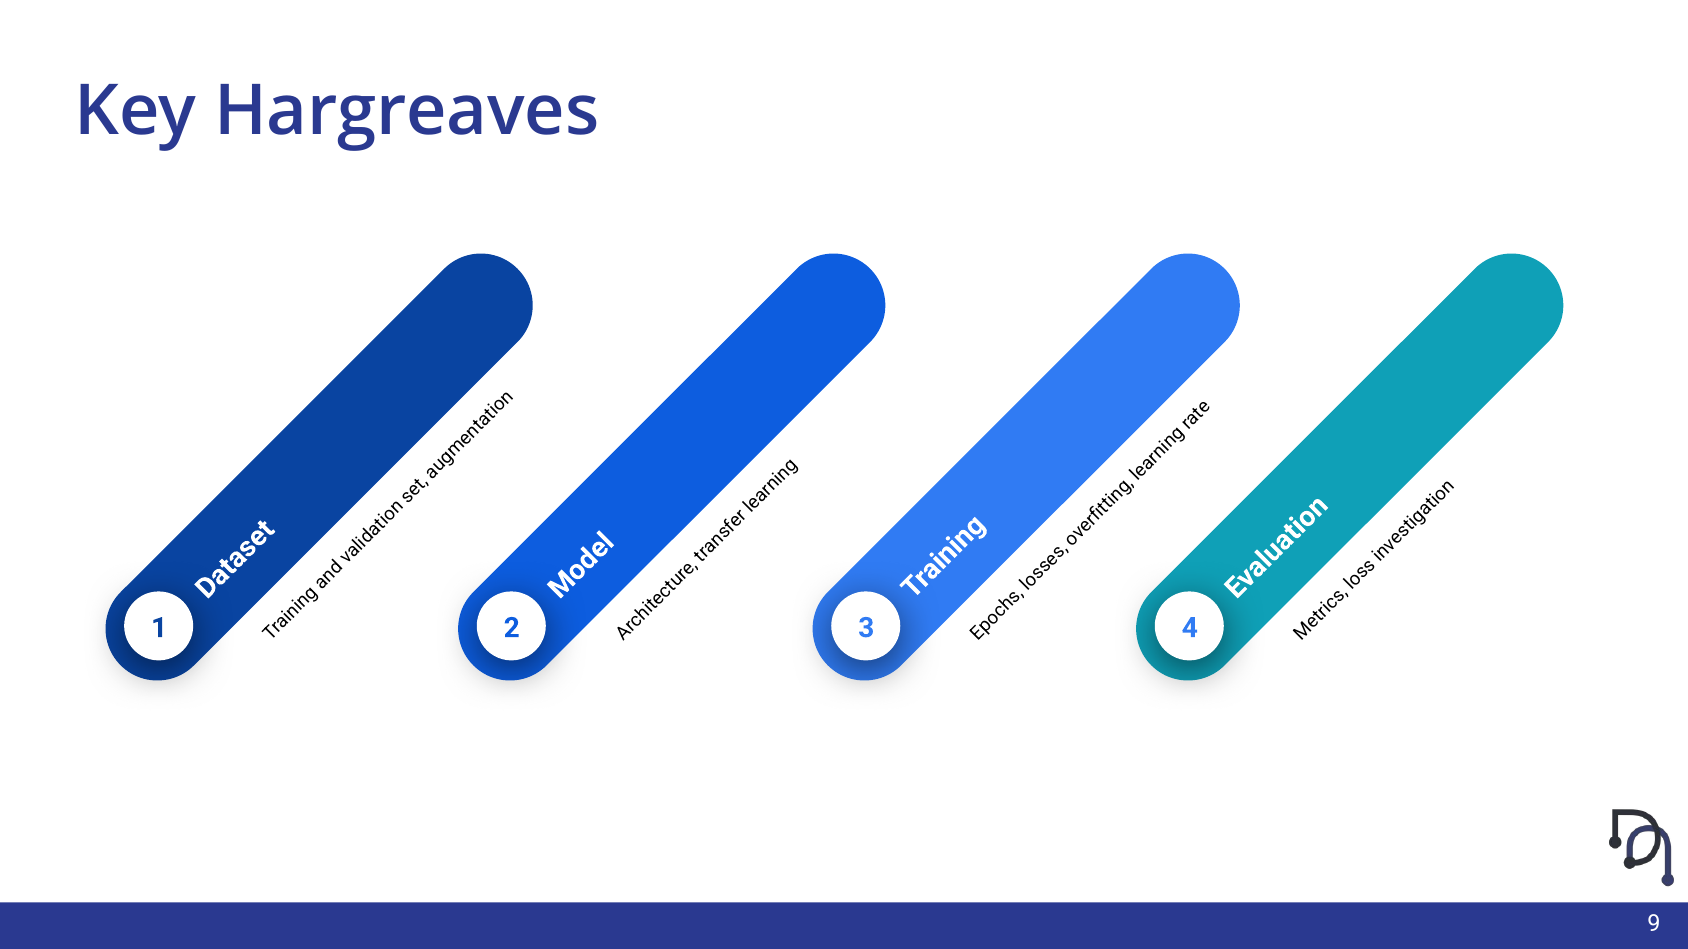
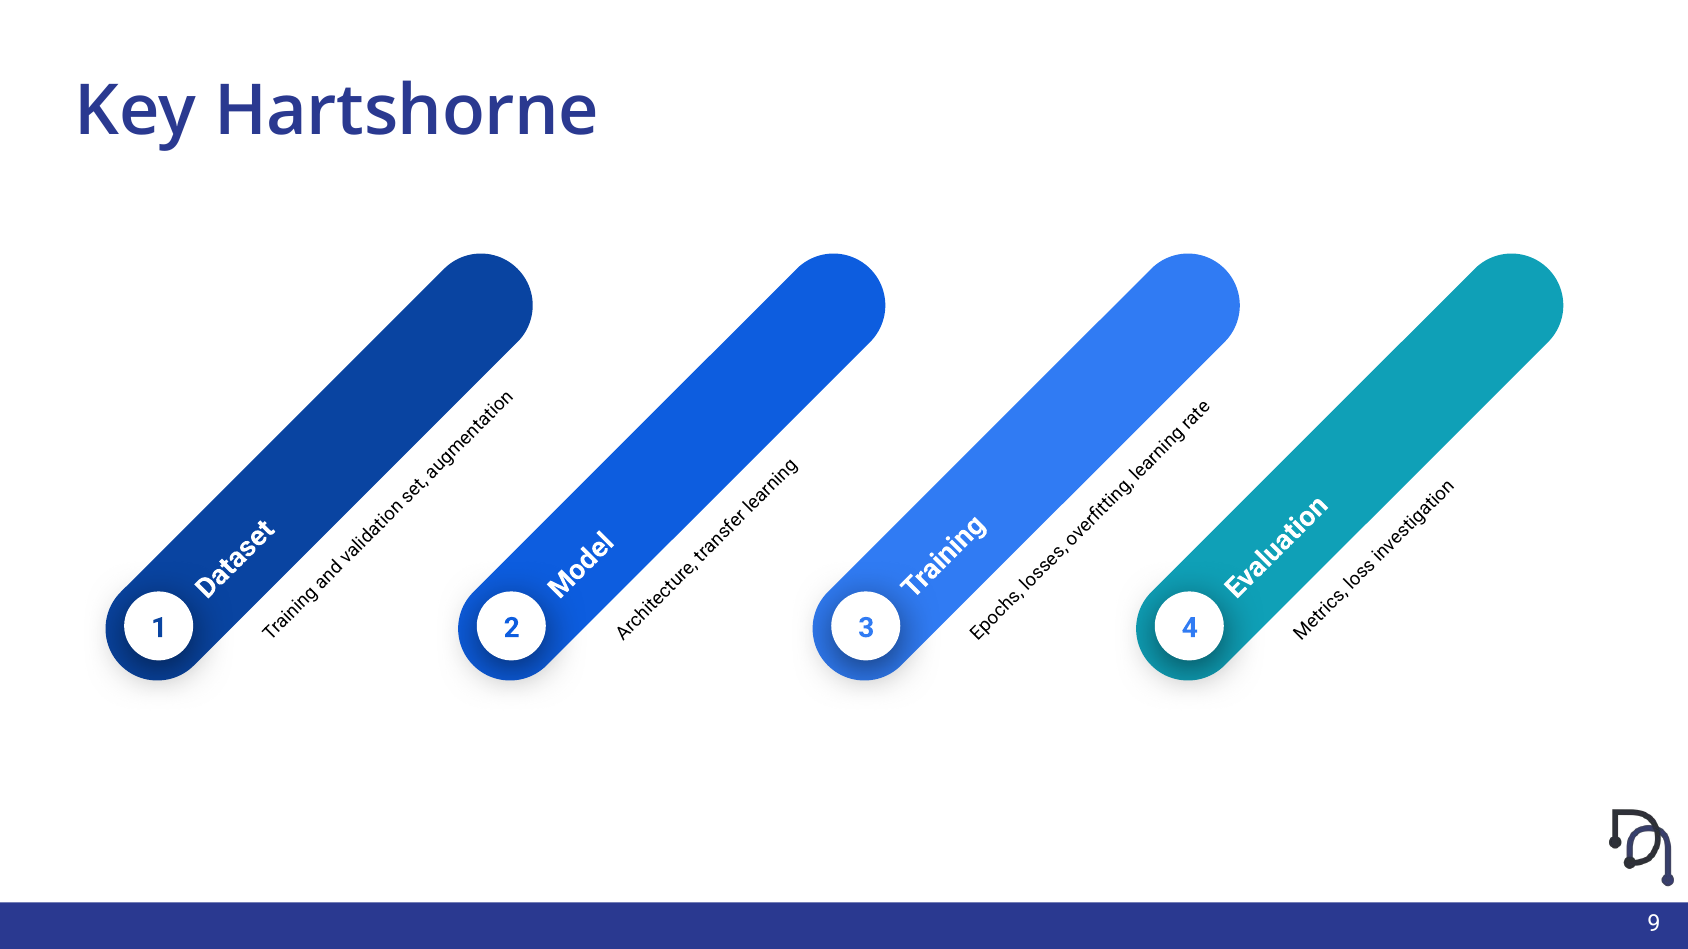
Hargreaves: Hargreaves -> Hartshorne (407, 112)
